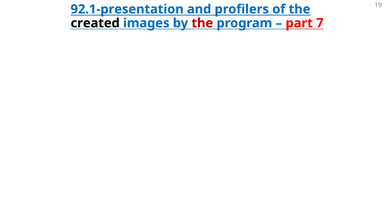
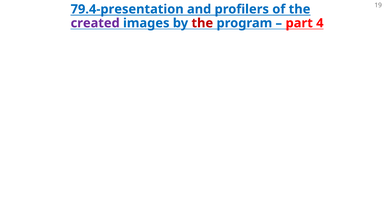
92.1-presentation: 92.1-presentation -> 79.4-presentation (127, 9)
created colour: black -> purple (95, 23)
7: 7 -> 4 (320, 23)
